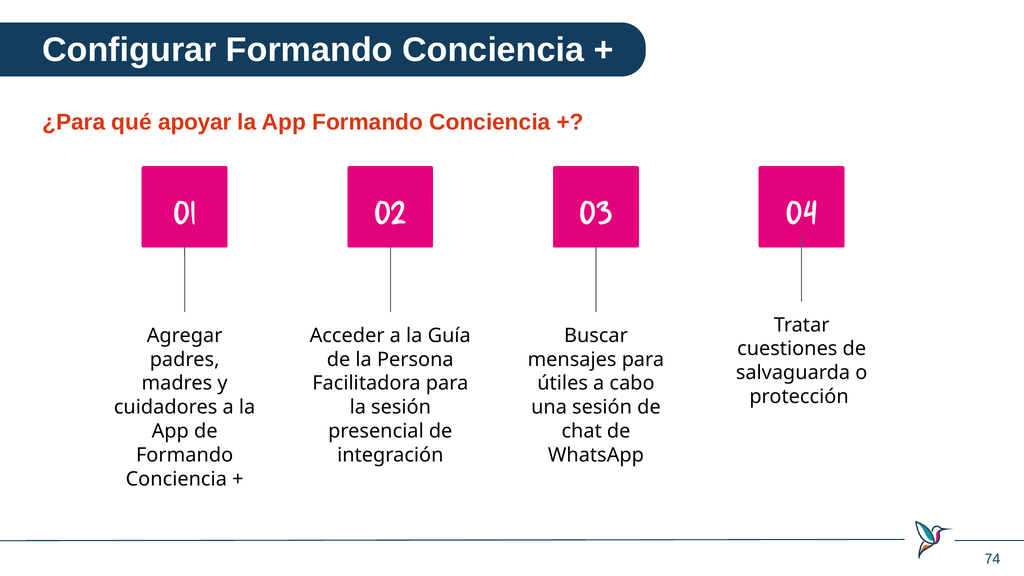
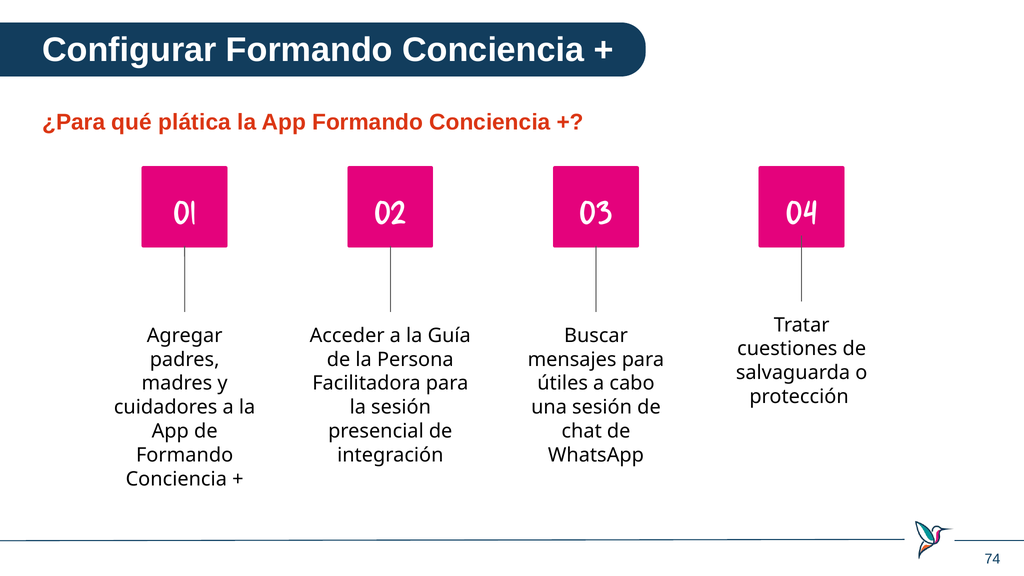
apoyar: apoyar -> plática (195, 122)
